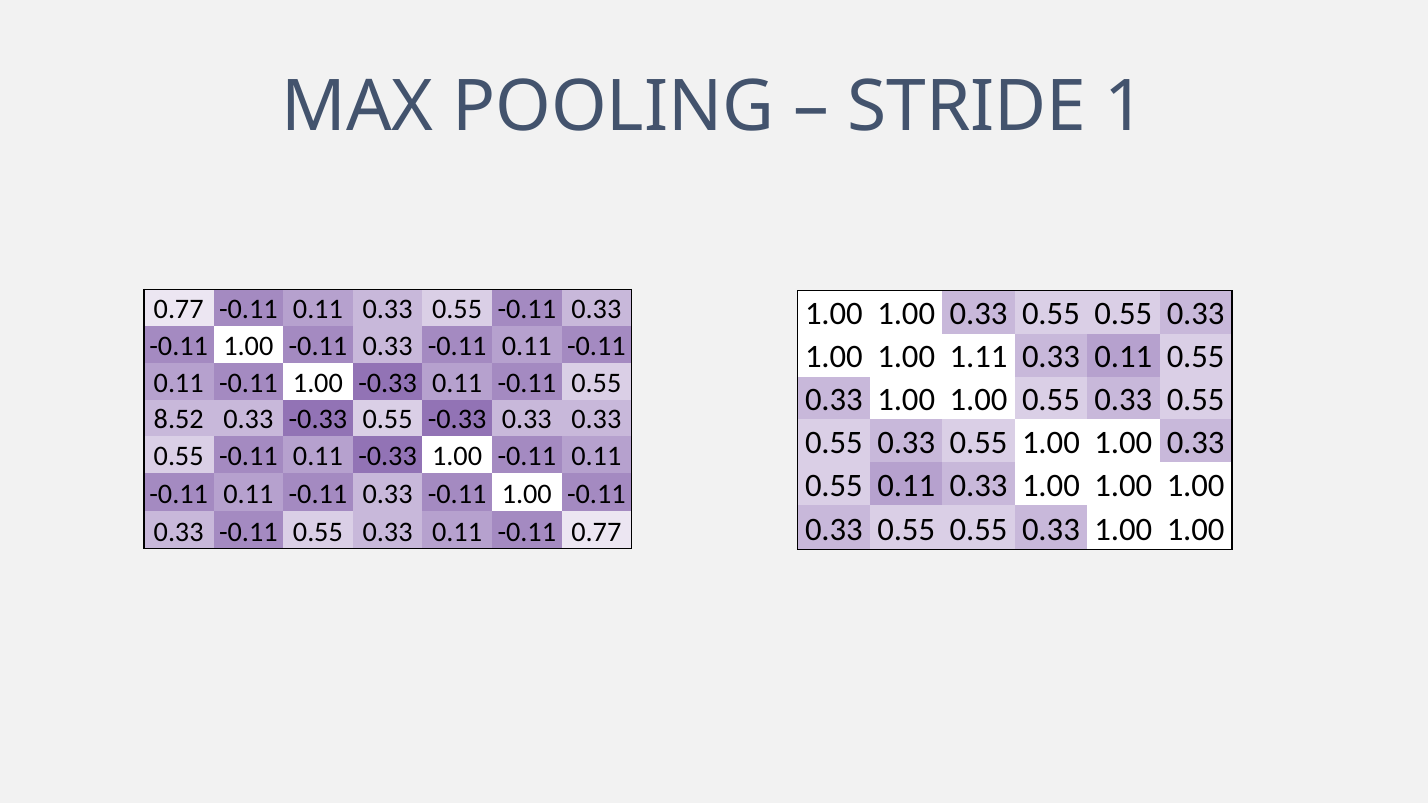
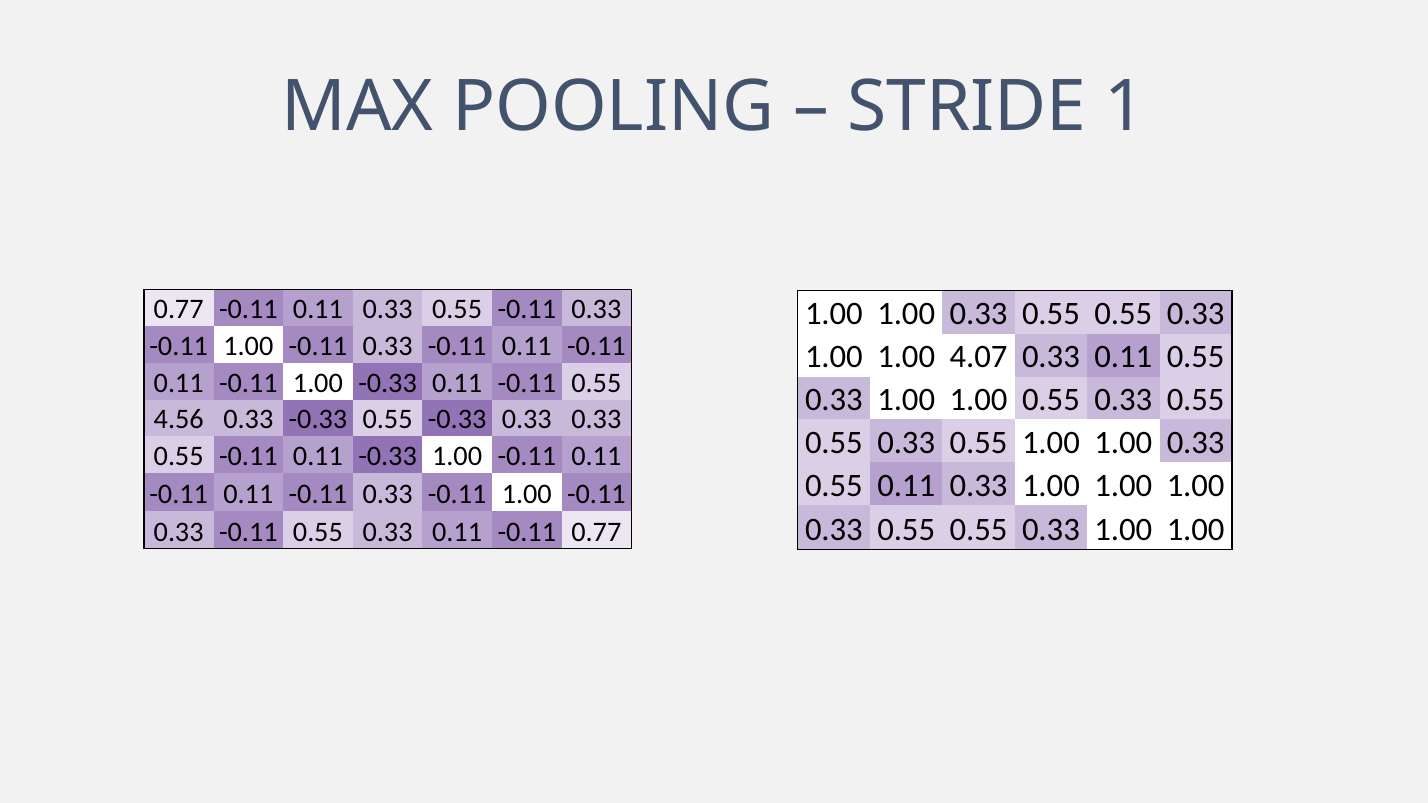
1.11: 1.11 -> 4.07 (979, 357)
8.52: 8.52 -> 4.56 (179, 420)
